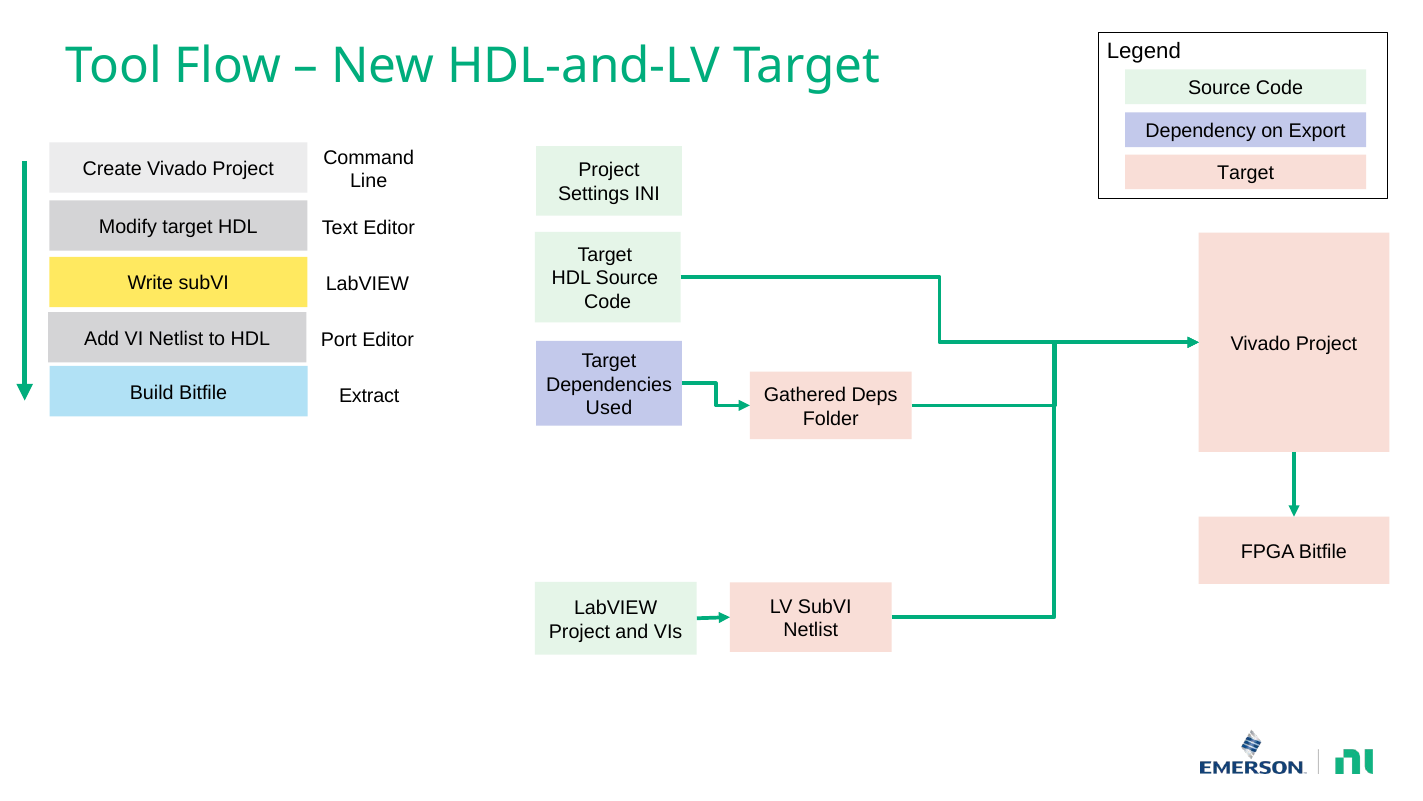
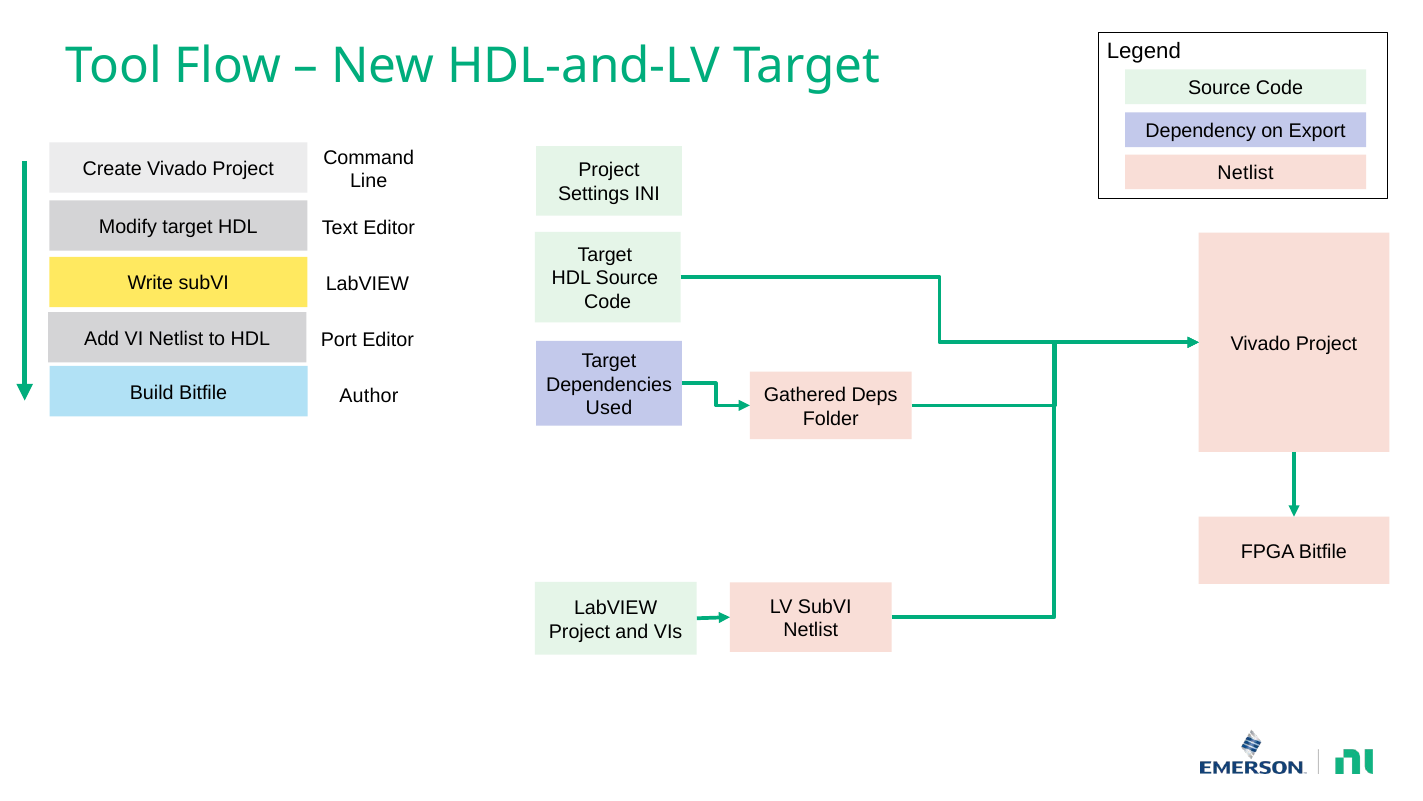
Target: Target -> Netlist (1245, 173)
Extract: Extract -> Author (369, 396)
